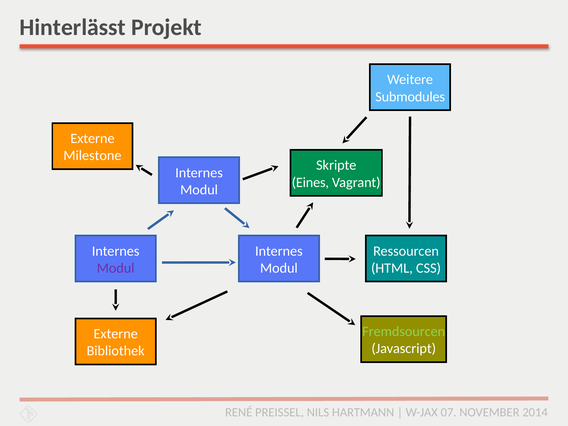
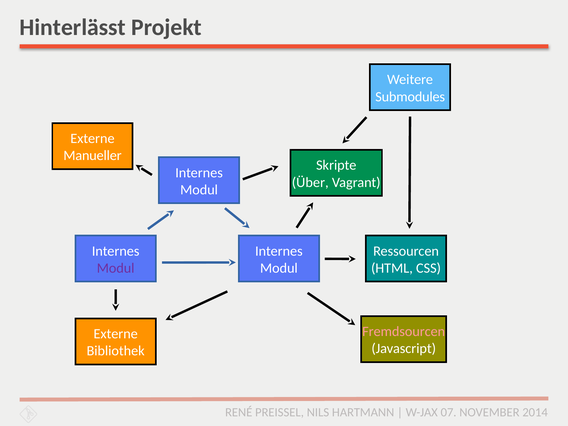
Milestone: Milestone -> Manueller (92, 156)
Eines: Eines -> Über (310, 182)
Fremdsourcen colour: light green -> pink (404, 332)
